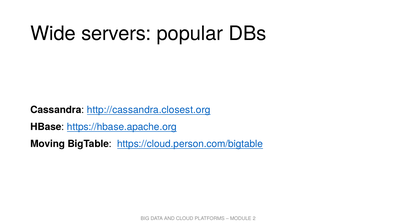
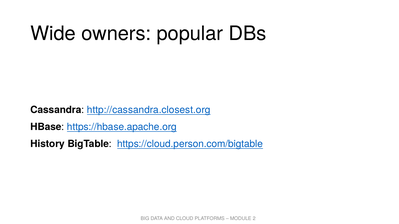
servers: servers -> owners (116, 34)
Moving: Moving -> History (48, 144)
